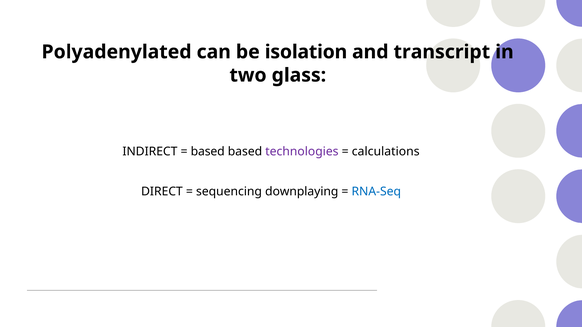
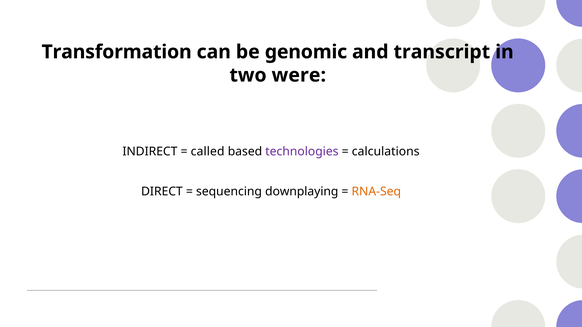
Polyadenylated: Polyadenylated -> Transformation (117, 52)
isolation: isolation -> genomic (306, 52)
glass: glass -> were (299, 75)
based: based -> called (208, 152)
RNA-Seq colour: blue -> orange (376, 192)
